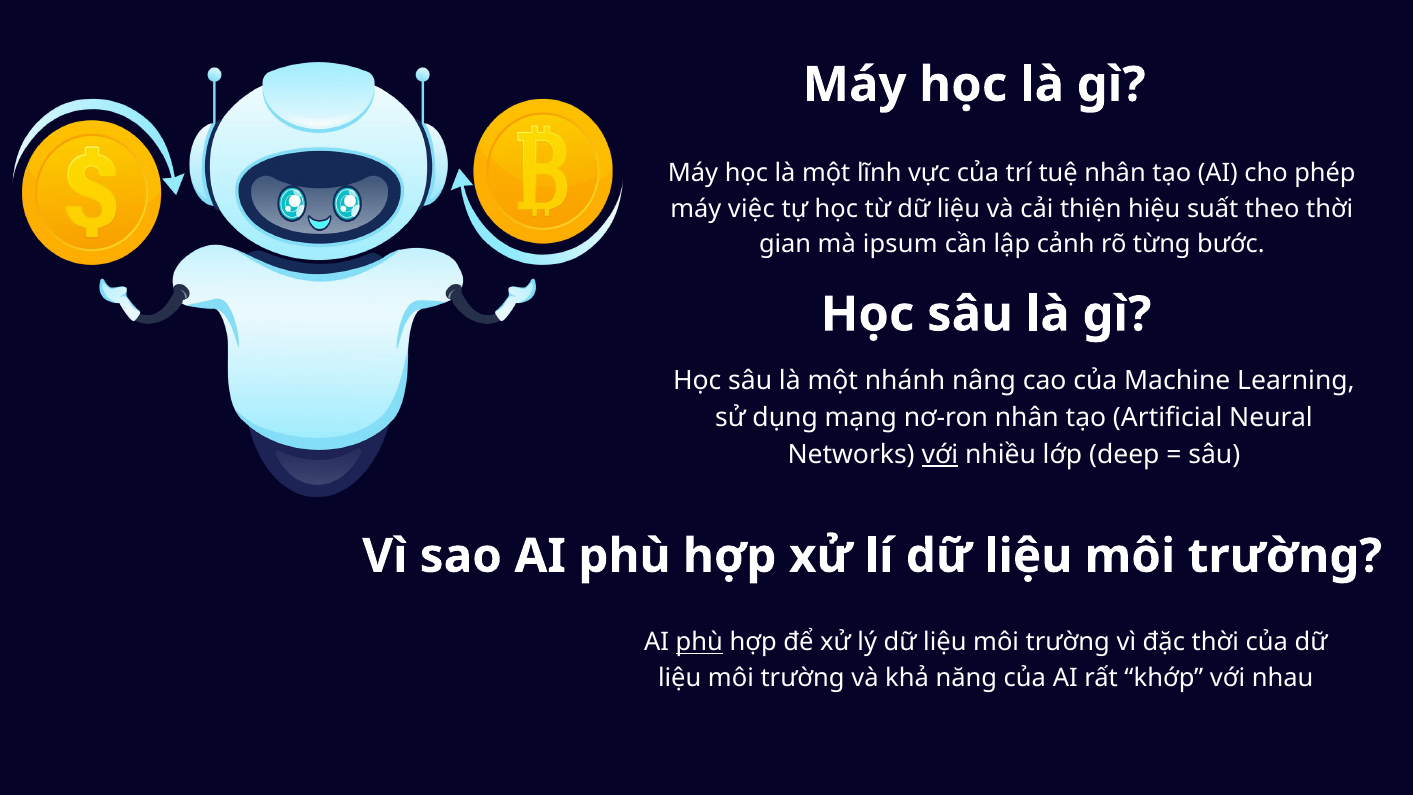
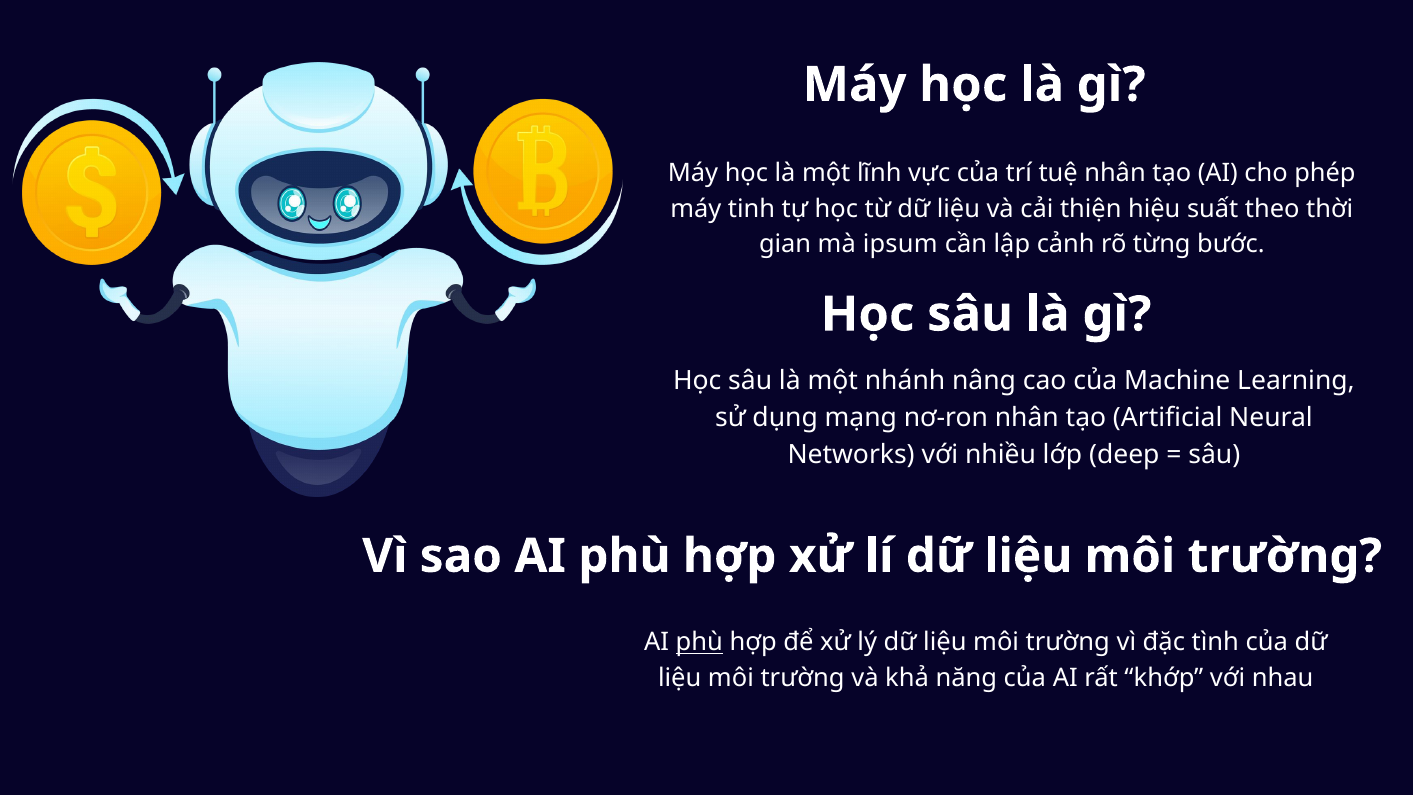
việc: việc -> tinh (751, 209)
với underline: present -> none (940, 455)
đặc thời: thời -> tình (1215, 642)
